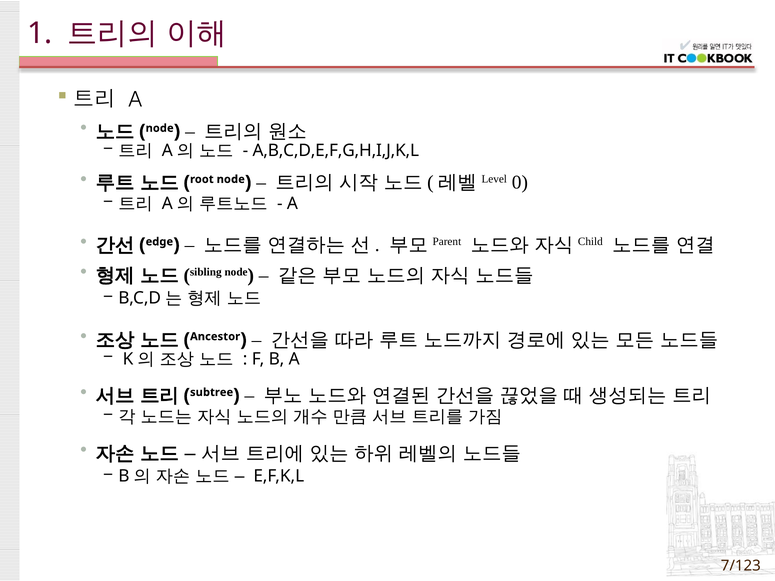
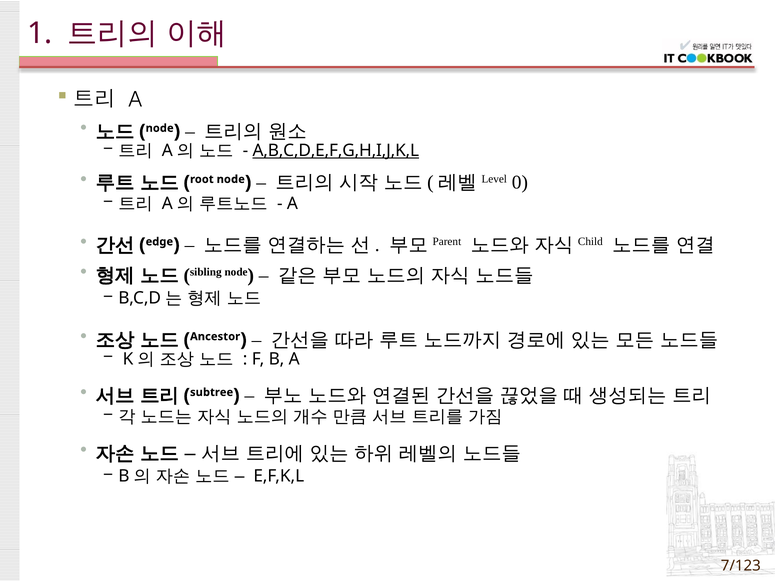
A,B,C,D,E,F,G,H,I,J,K,L underline: none -> present (336, 151)
